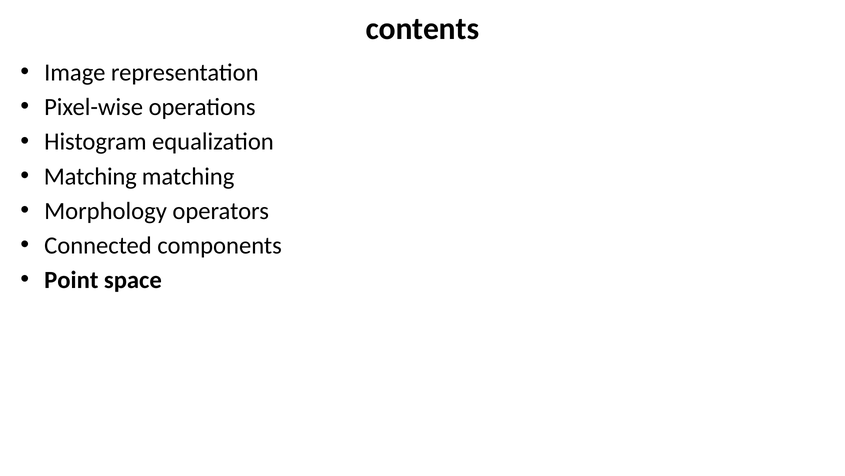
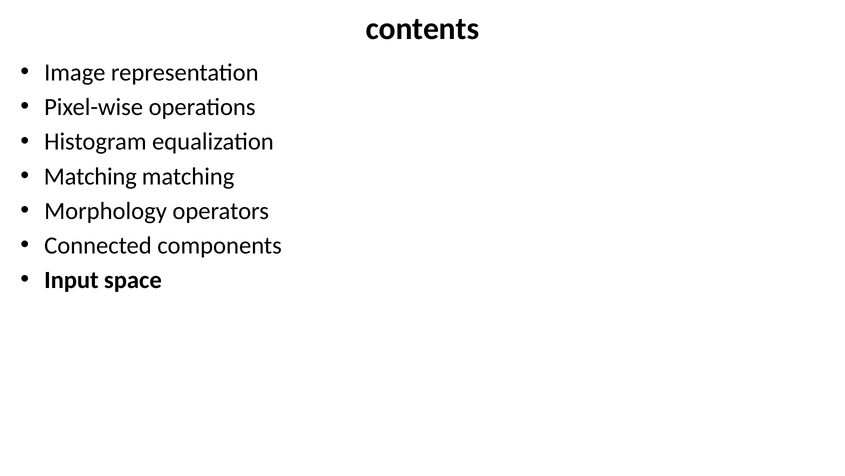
Point: Point -> Input (71, 280)
